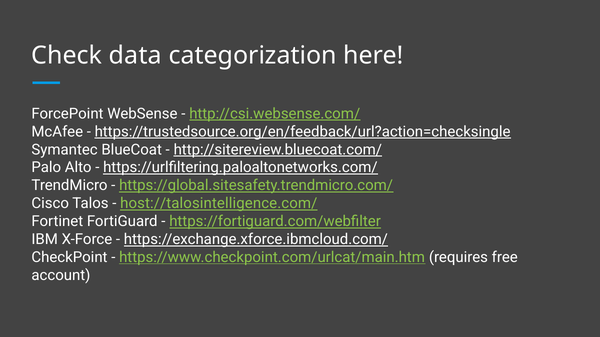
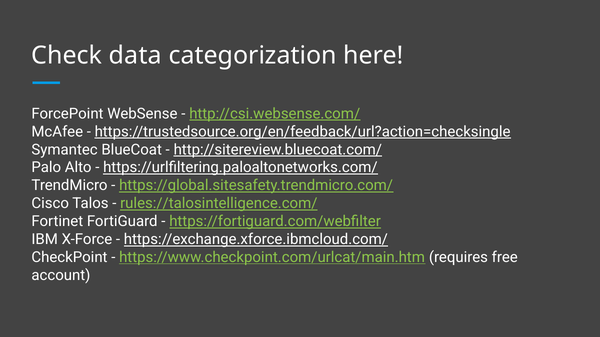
host://talosintelligence.com/: host://talosintelligence.com/ -> rules://talosintelligence.com/ (219, 204)
